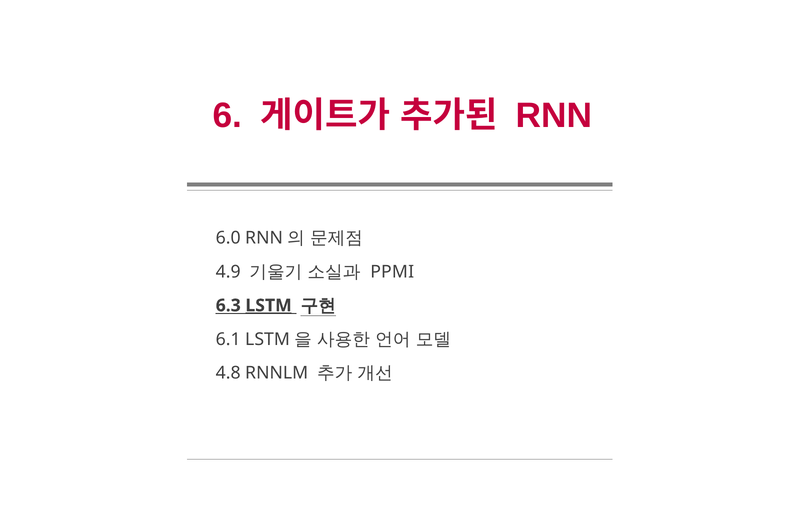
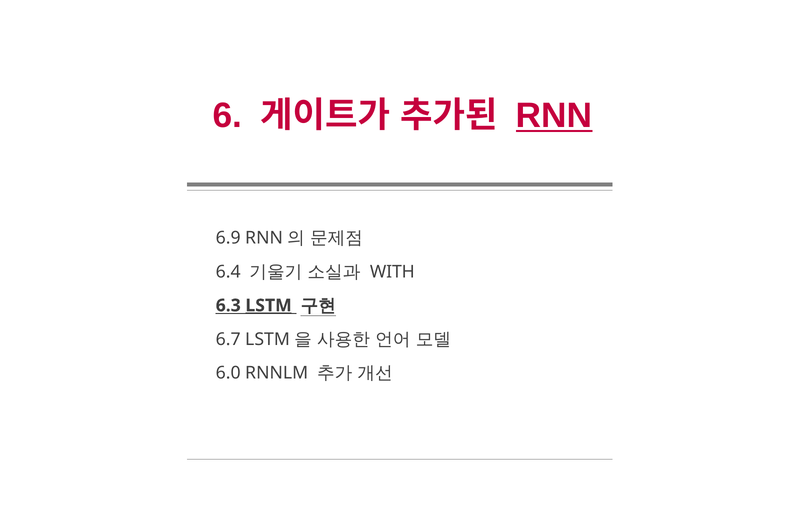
RNN underline: none -> present (554, 116)
6.0: 6.0 -> 6.9 (228, 238)
4.9: 4.9 -> 6.4 (228, 272)
PPMI: PPMI -> WITH (392, 272)
6.1: 6.1 -> 6.7 (228, 339)
4.8: 4.8 -> 6.0 (228, 373)
